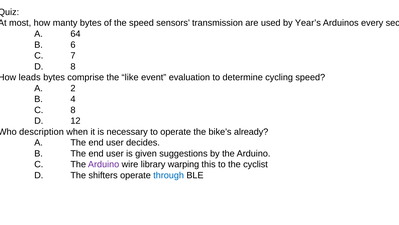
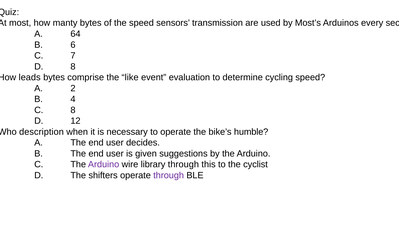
Year’s: Year’s -> Most’s (308, 23)
already: already -> humble (251, 132)
library warping: warping -> through (183, 164)
through colour: blue -> purple (169, 175)
